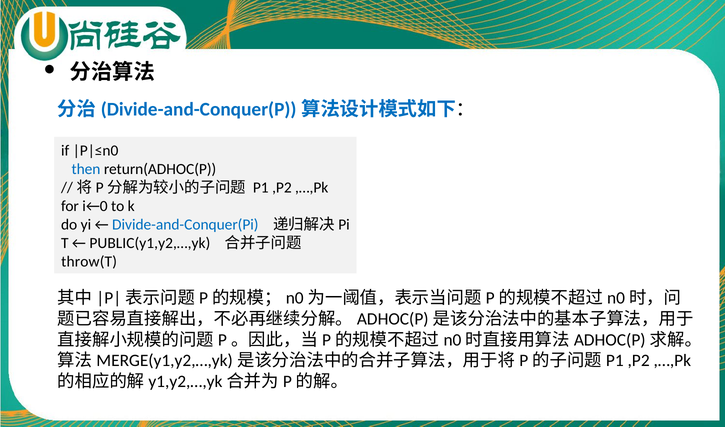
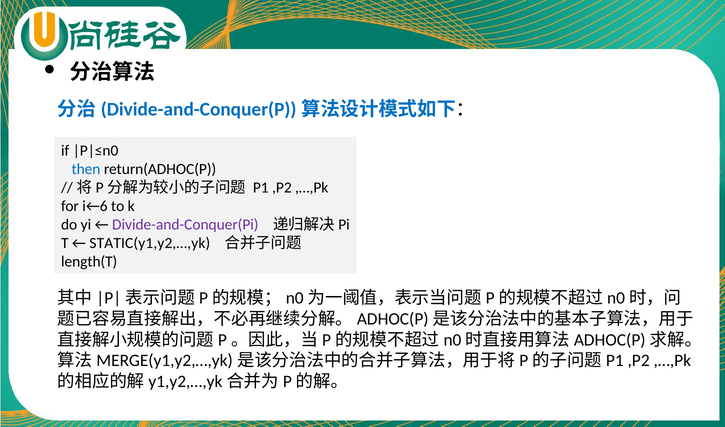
i←0: i←0 -> i←6 (95, 206)
Divide-and-Conquer(Pi colour: blue -> purple (185, 225)
PUBLIC(y1,y2,…,yk: PUBLIC(y1,y2,…,yk -> STATIC(y1,y2,…,yk (150, 243)
throw(T: throw(T -> length(T (89, 262)
